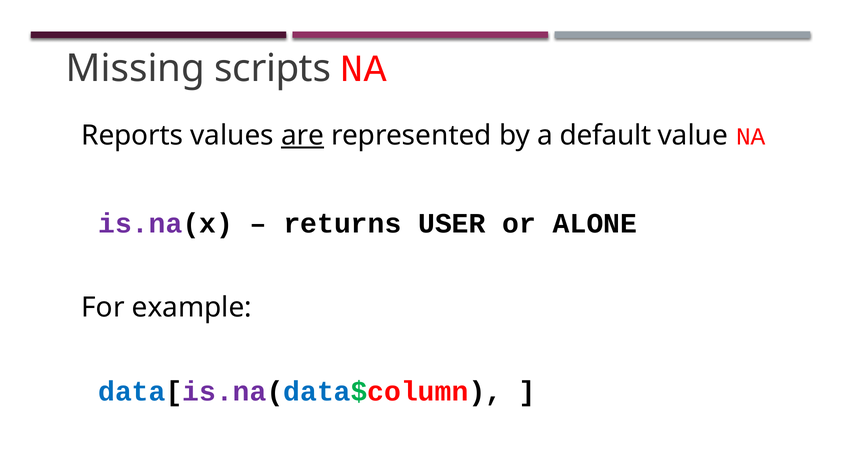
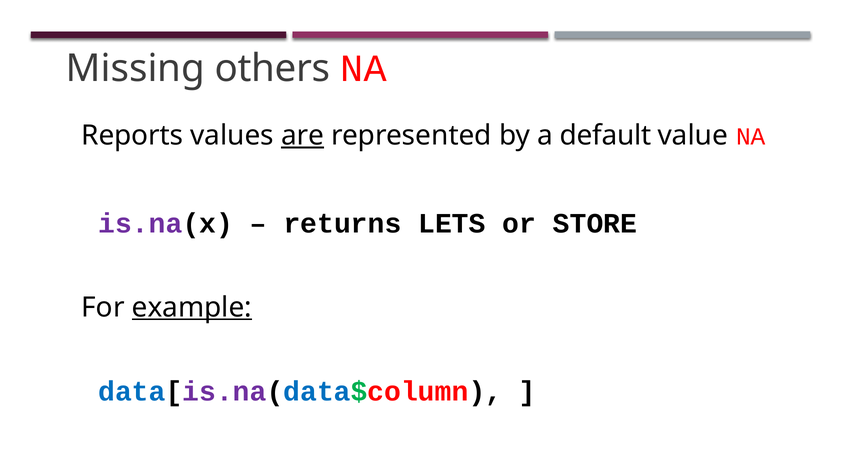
scripts: scripts -> others (273, 69)
USER: USER -> LETS (452, 224)
ALONE: ALONE -> STORE (595, 224)
example underline: none -> present (192, 307)
